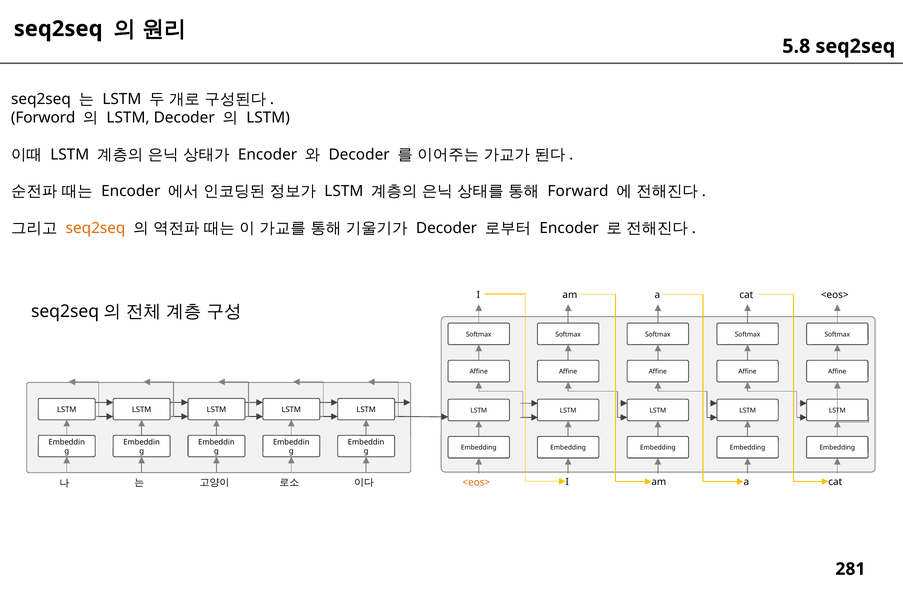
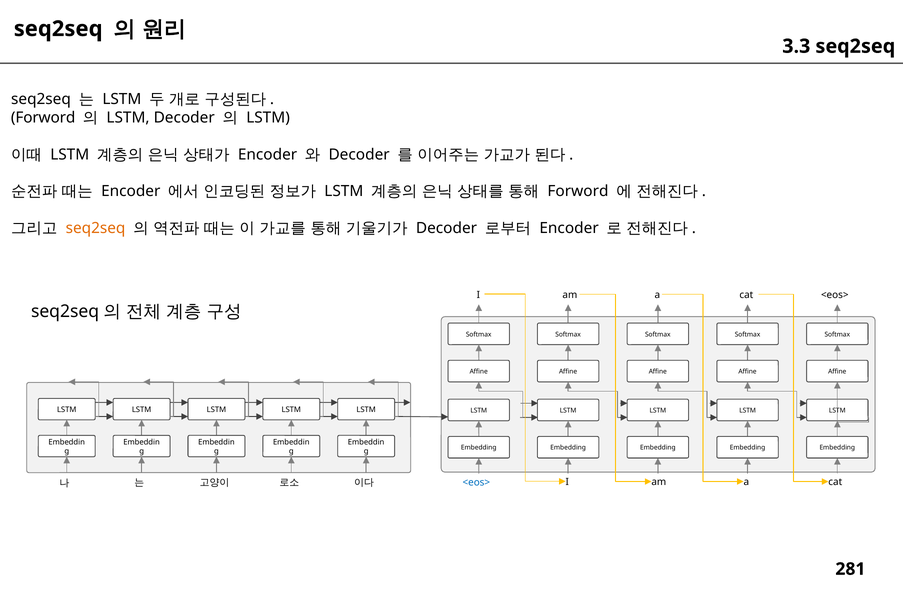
5.8: 5.8 -> 3.3 (796, 46)
Forward: Forward -> Forword (578, 191)
<eos> colour: orange -> blue (476, 482)
